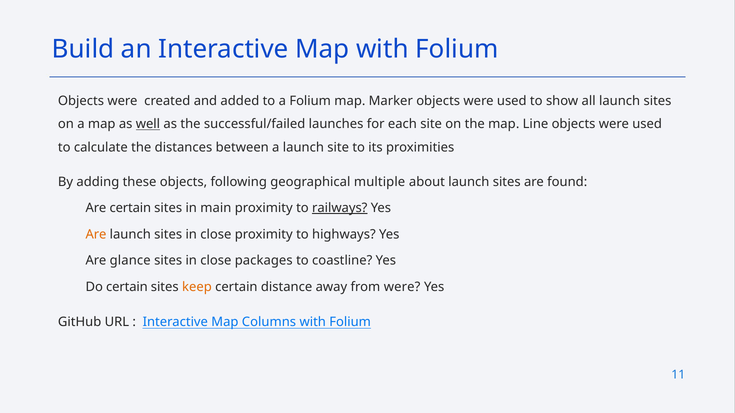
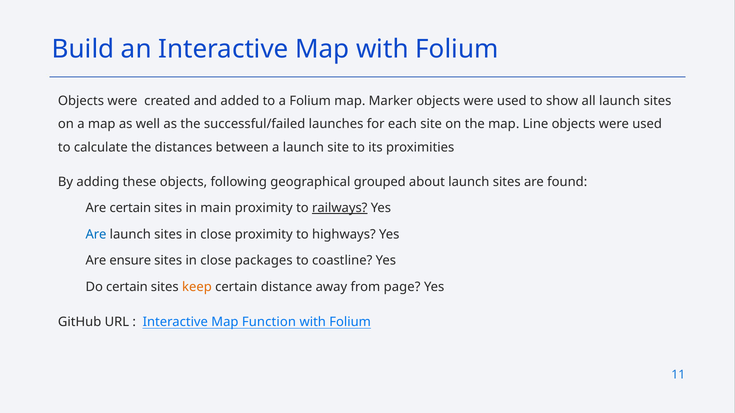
well underline: present -> none (148, 124)
multiple: multiple -> grouped (380, 182)
Are colour: orange -> blue (96, 235)
glance: glance -> ensure (130, 261)
from were: were -> page (402, 287)
Columns: Columns -> Function (269, 323)
